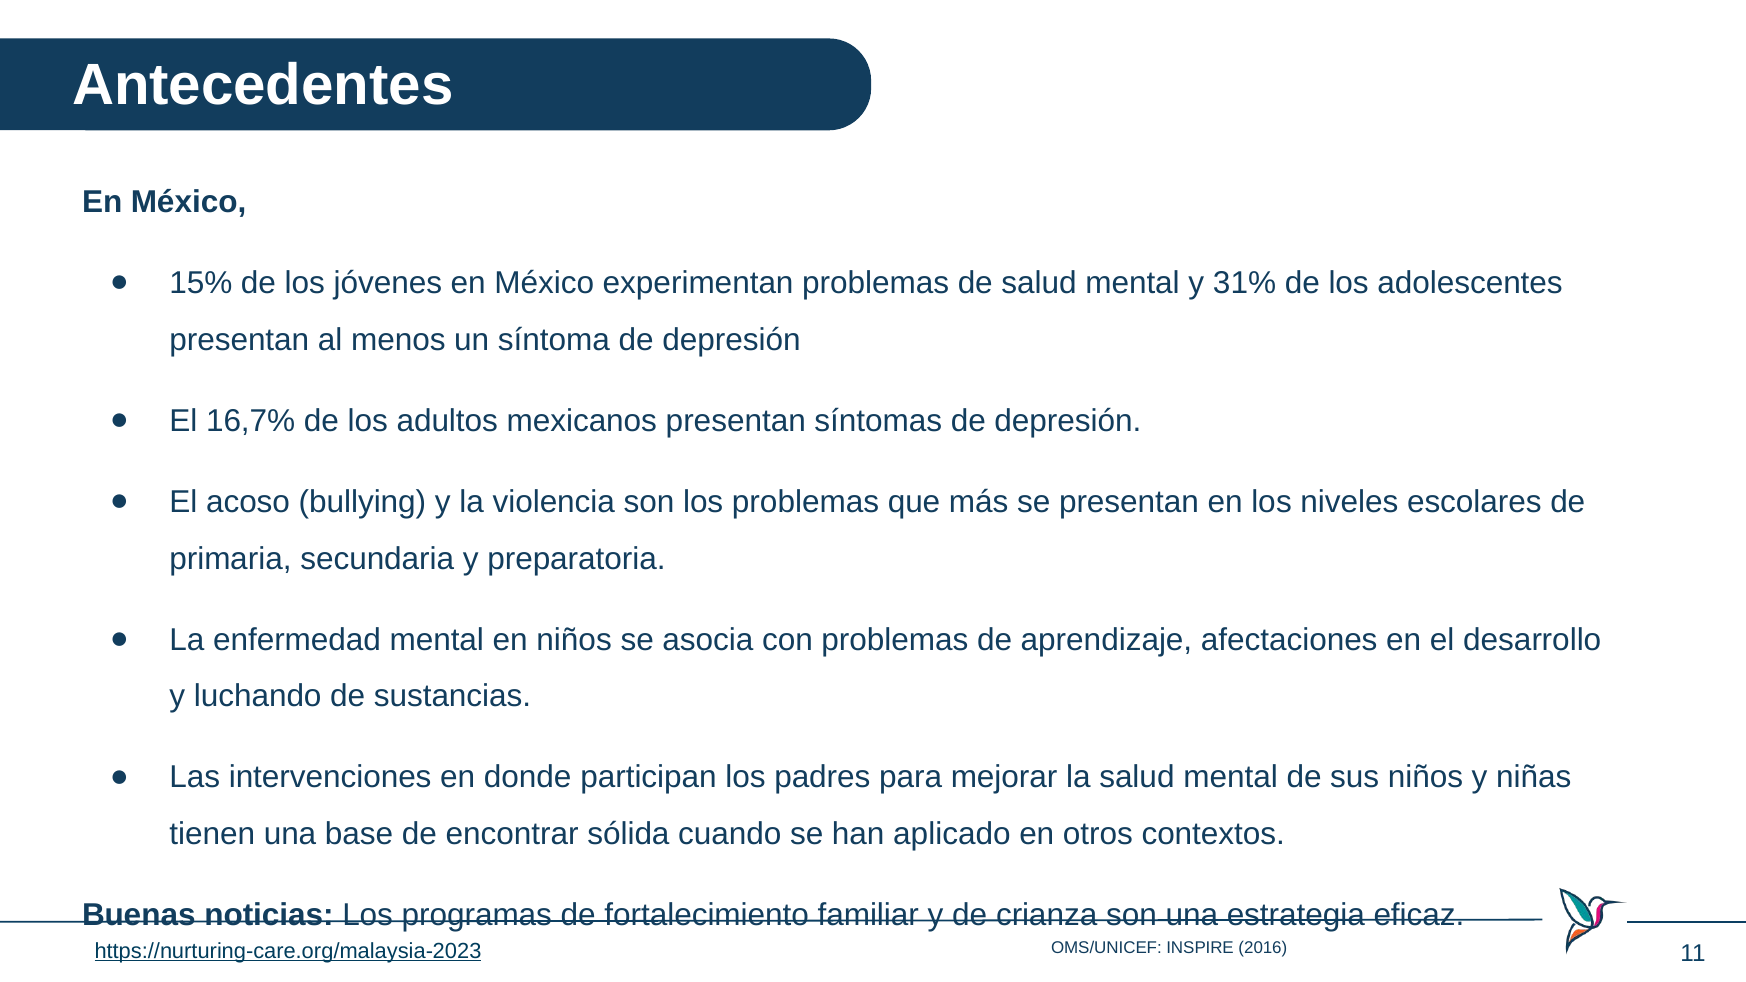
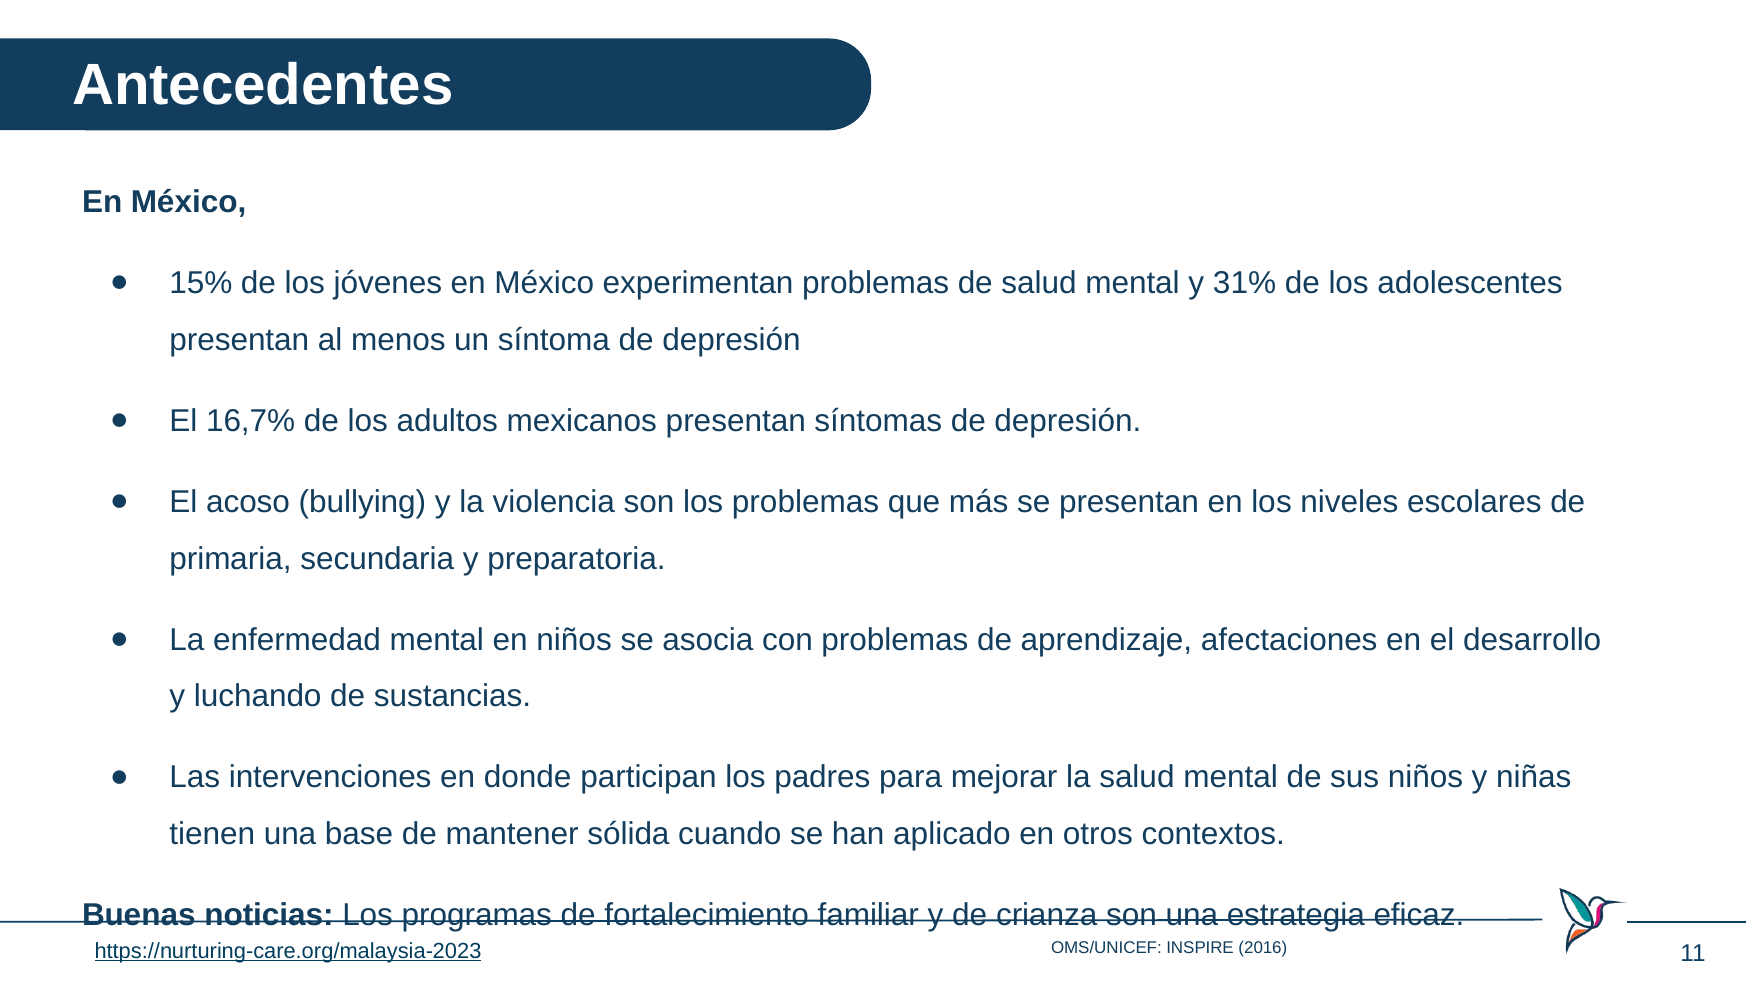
encontrar: encontrar -> mantener (512, 834)
